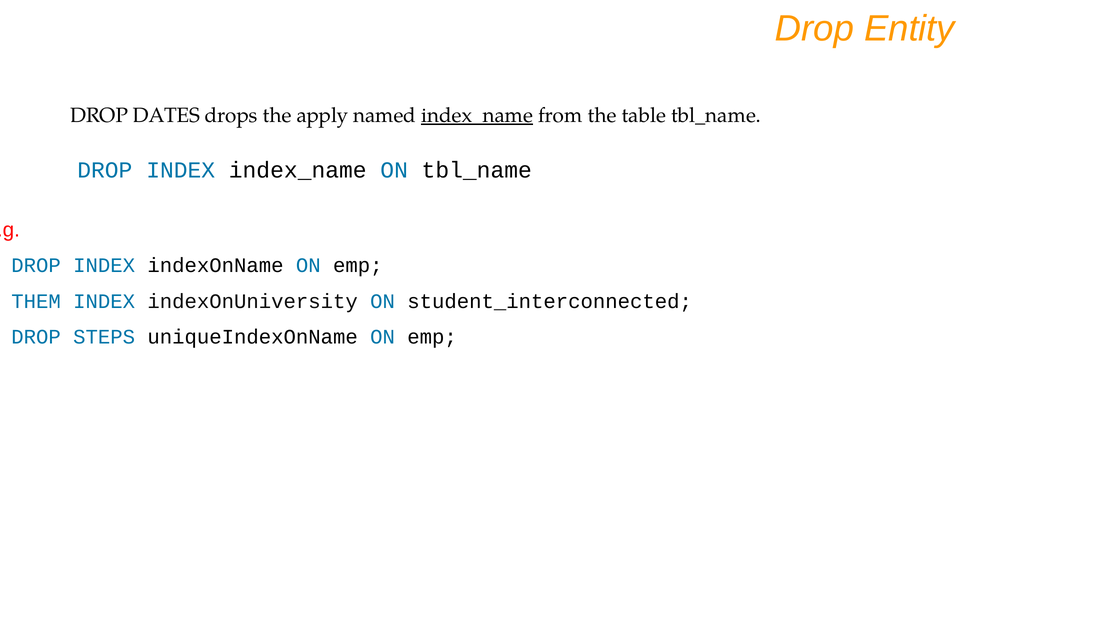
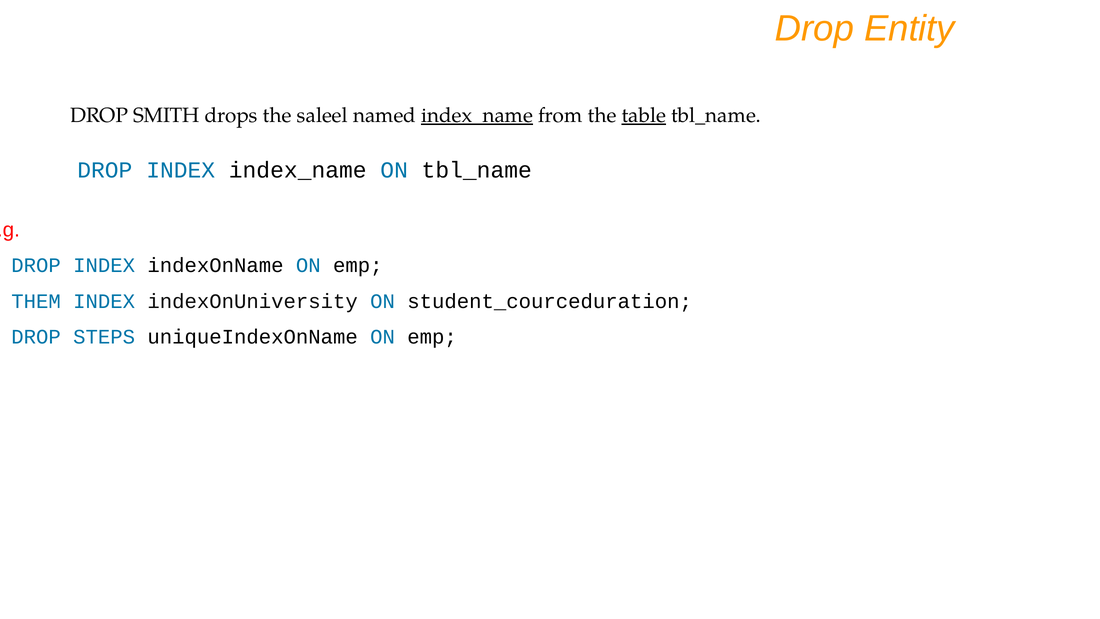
DATES: DATES -> SMITH (166, 115)
apply: apply -> saleel (322, 115)
table underline: none -> present (644, 115)
student_interconnected: student_interconnected -> student_courceduration (550, 301)
